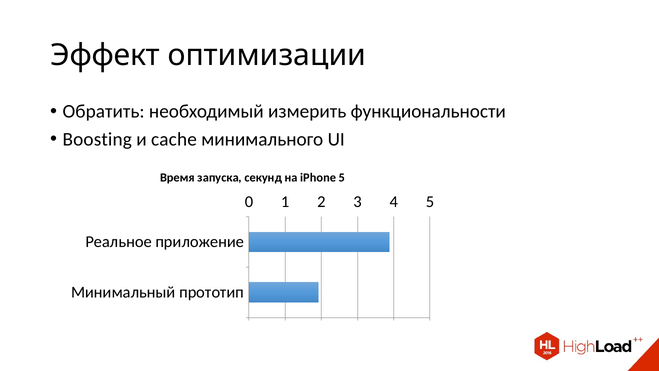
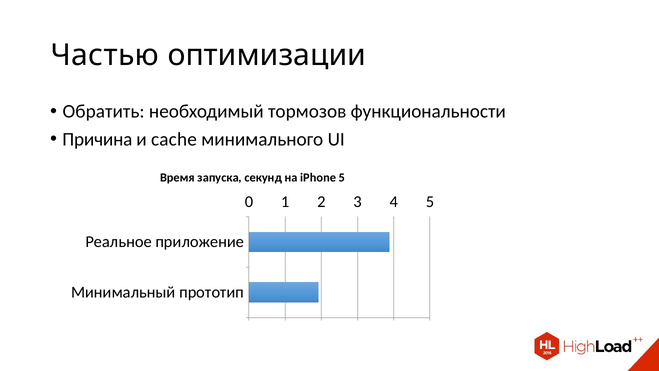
Эффект: Эффект -> Частью (105, 55)
измерить: измерить -> тормозов (307, 111)
Boosting: Boosting -> Причина (97, 139)
